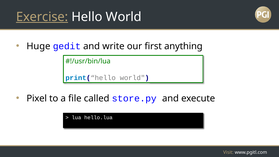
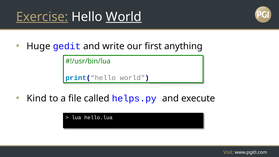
World underline: none -> present (124, 17)
Pixel: Pixel -> Kind (37, 98)
store.py: store.py -> helps.py (134, 98)
